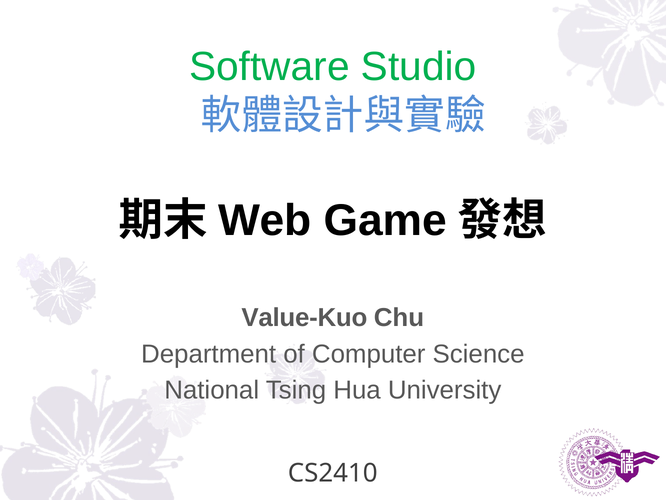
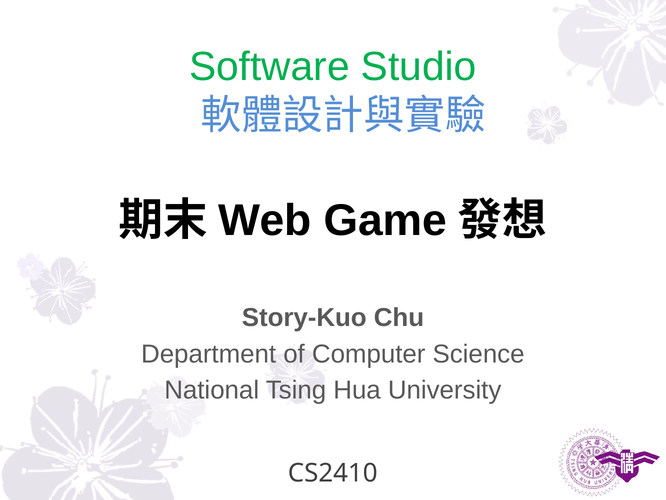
Value-Kuo: Value-Kuo -> Story-Kuo (304, 318)
